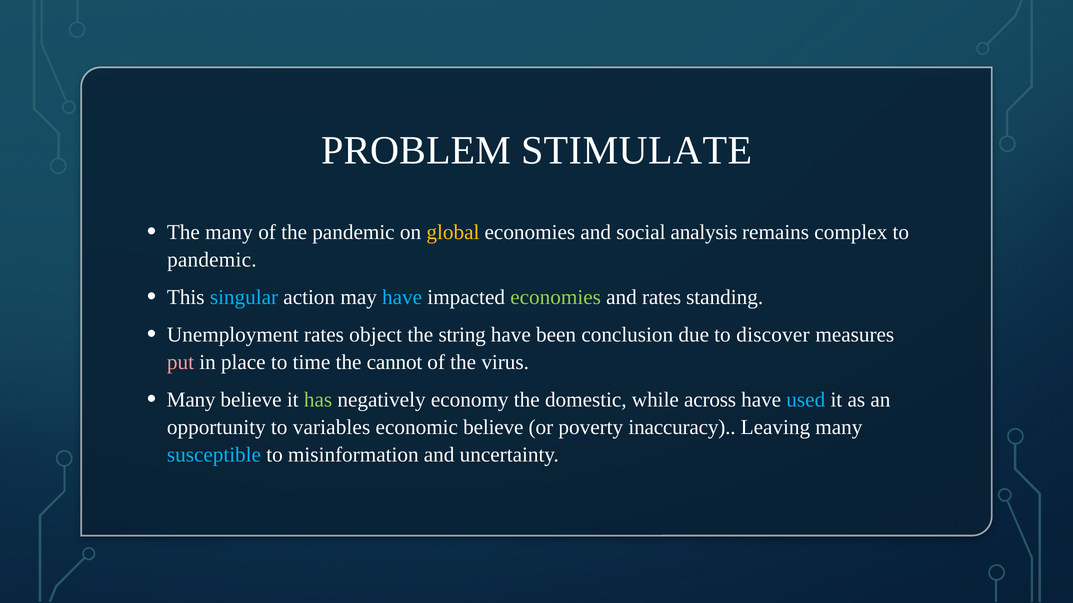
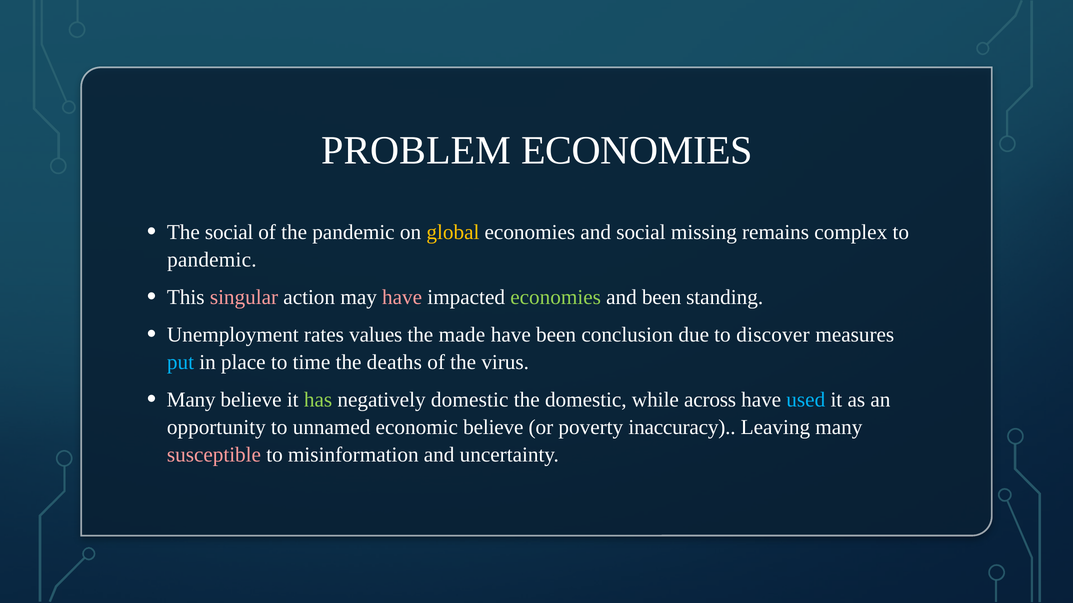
PROBLEM STIMULATE: STIMULATE -> ECONOMIES (637, 151)
The many: many -> social (229, 233)
analysis: analysis -> missing (704, 233)
singular colour: light blue -> pink (244, 298)
have colour: light blue -> pink (402, 298)
and rates: rates -> been (662, 298)
object: object -> values (376, 335)
string: string -> made (462, 335)
put colour: pink -> light blue (181, 363)
cannot: cannot -> deaths (394, 363)
negatively economy: economy -> domestic (470, 400)
variables: variables -> unnamed (332, 428)
susceptible colour: light blue -> pink (214, 455)
